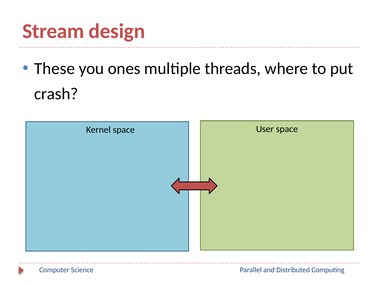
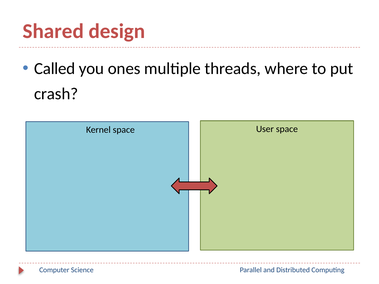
Stream: Stream -> Shared (53, 31)
These: These -> Called (55, 69)
